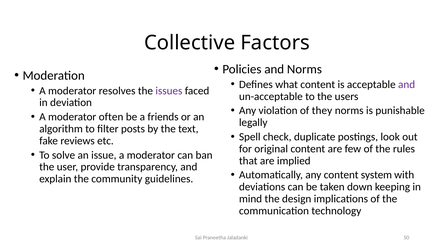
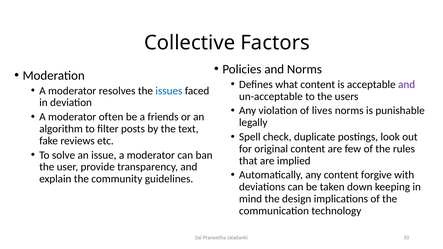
issues colour: purple -> blue (169, 91)
they: they -> lives (322, 111)
system: system -> forgive (376, 175)
